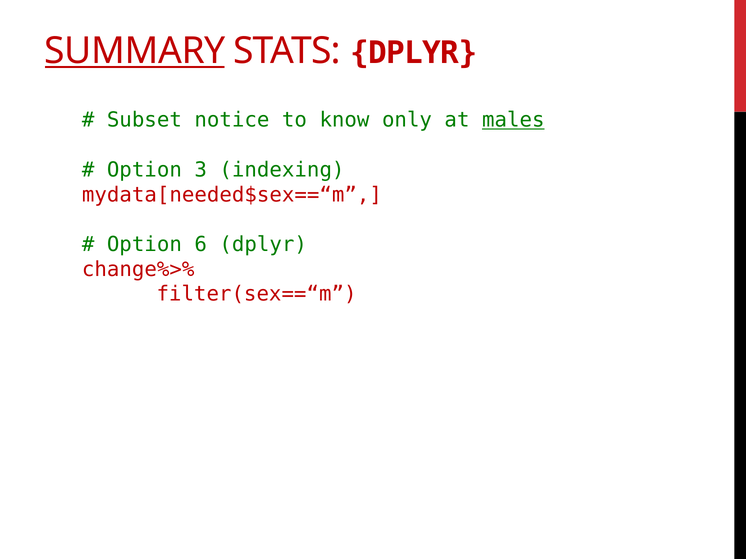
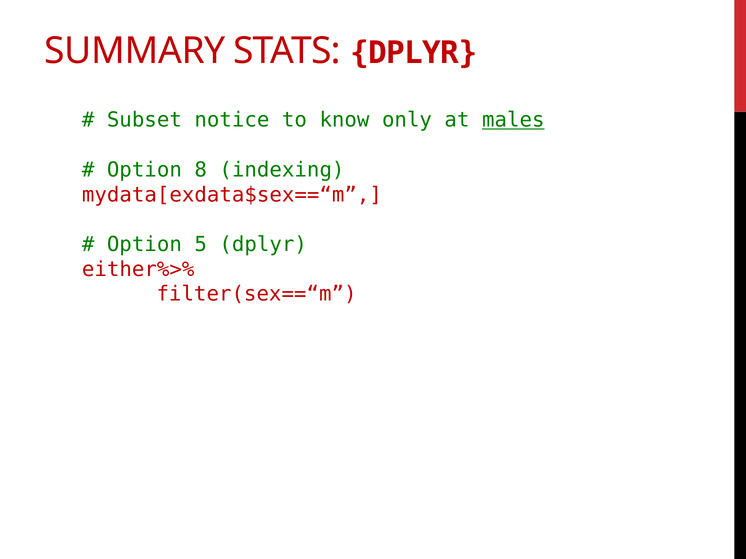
SUMMARY underline: present -> none (135, 51)
3: 3 -> 8 (201, 170)
mydata[needed$sex==“m: mydata[needed$sex==“m -> mydata[exdata$sex==“m (232, 195)
6: 6 -> 5 (201, 245)
change%>%: change%>% -> either%>% (138, 269)
